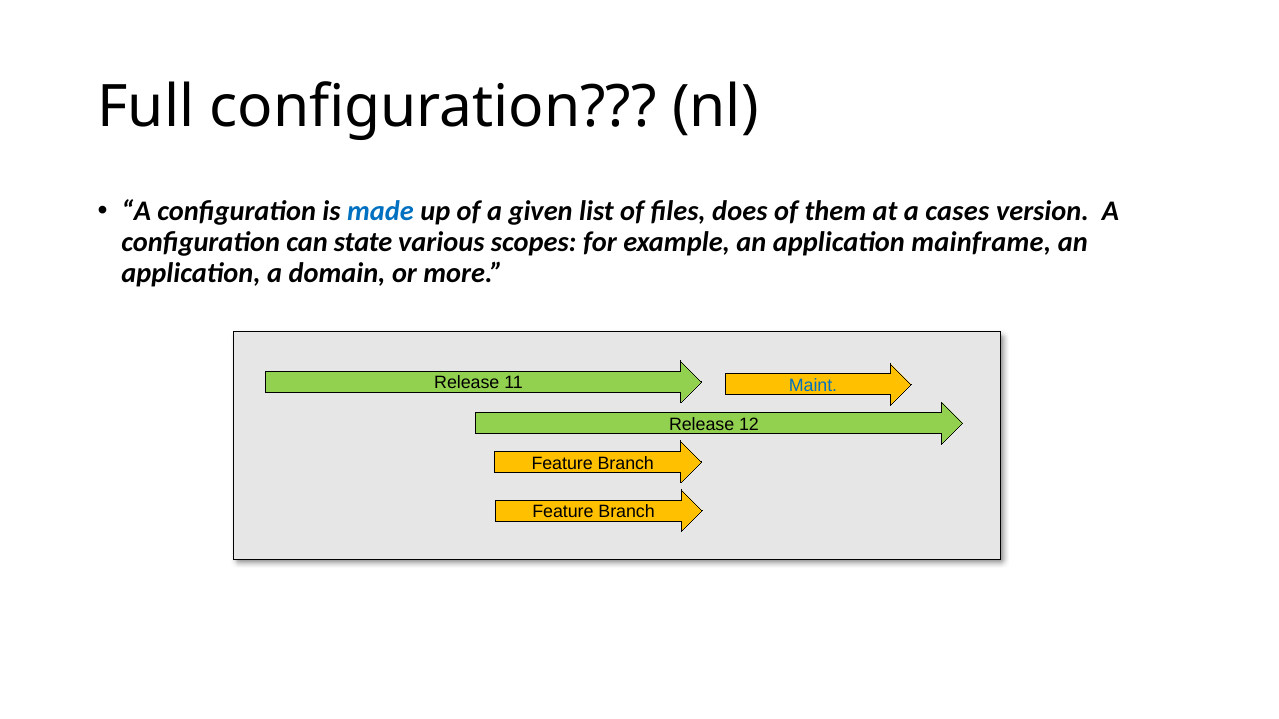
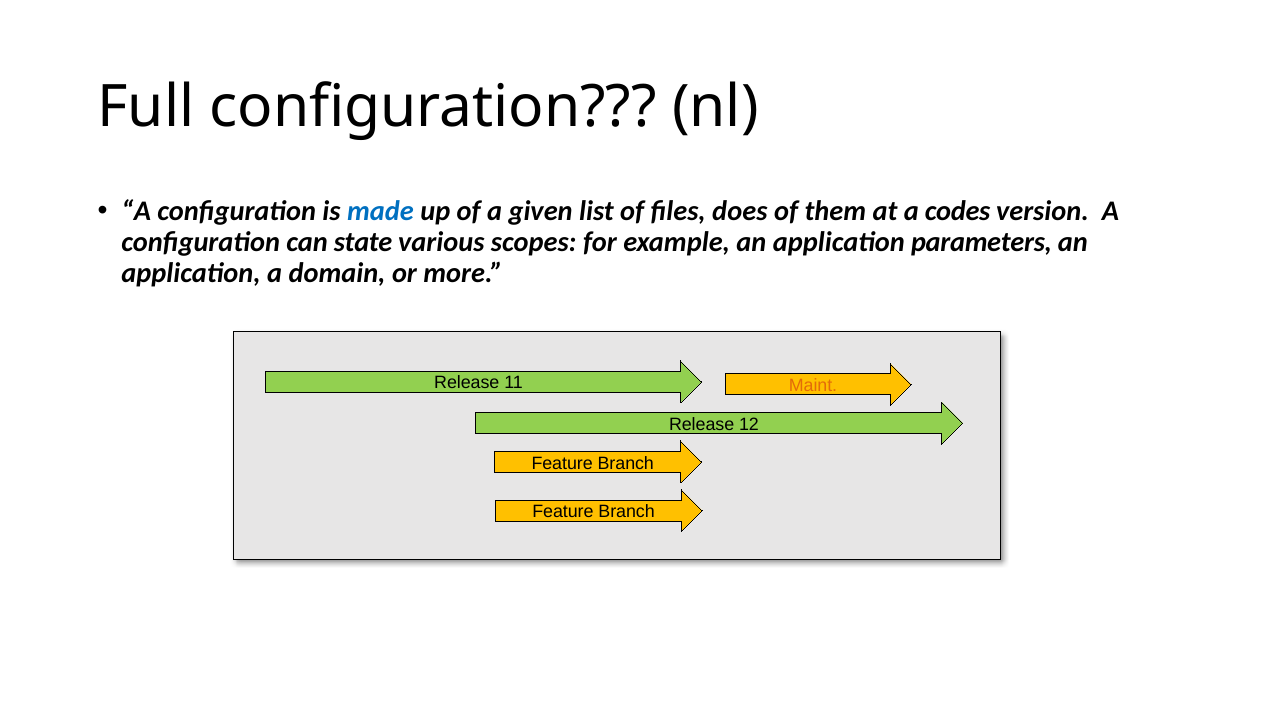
cases: cases -> codes (958, 212)
mainframe: mainframe -> parameters (981, 242)
Maint colour: blue -> orange (813, 386)
